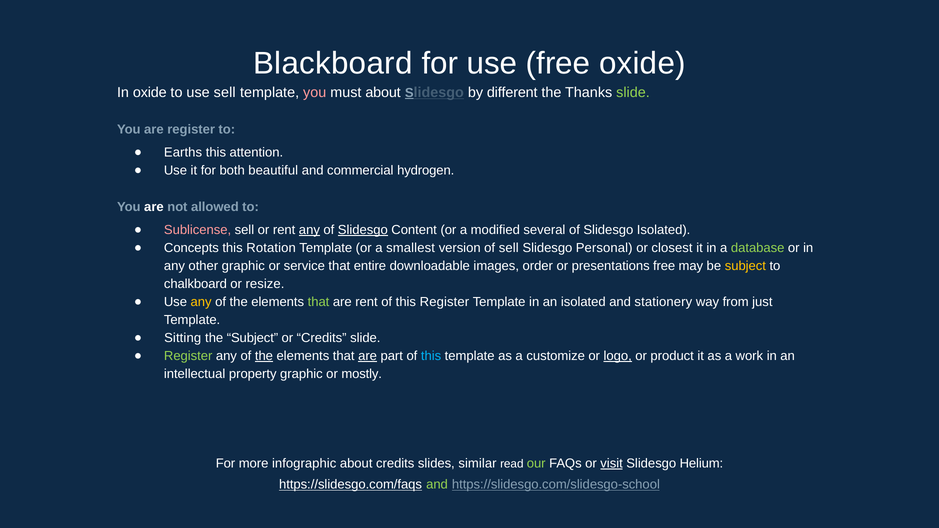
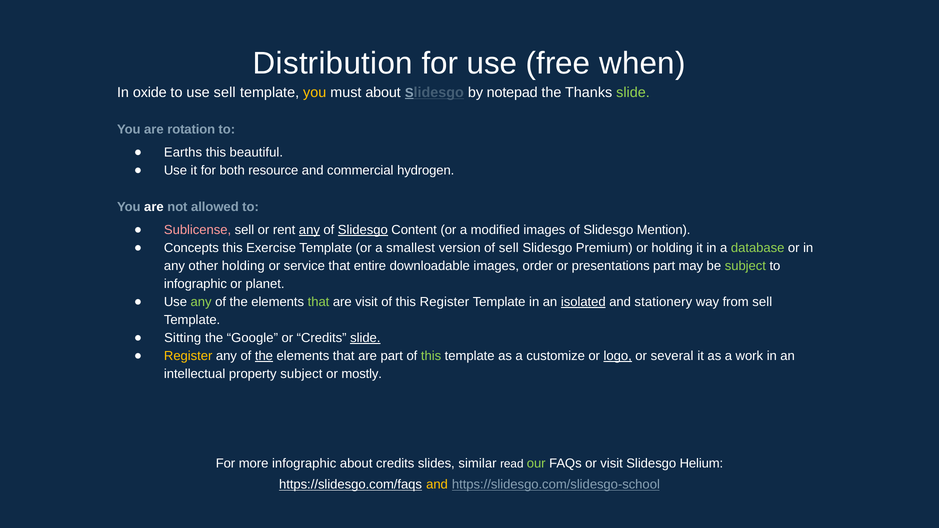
Blackboard: Blackboard -> Distribution (333, 64)
free oxide: oxide -> when (642, 64)
you colour: pink -> yellow (315, 92)
different: different -> notepad (512, 92)
are register: register -> rotation (191, 129)
attention: attention -> beautiful (256, 153)
beautiful: beautiful -> resource (273, 171)
modified several: several -> images (544, 230)
Slidesgo Isolated: Isolated -> Mention (664, 230)
Rotation: Rotation -> Exercise (271, 248)
Personal: Personal -> Premium (604, 248)
or closest: closest -> holding (672, 248)
other graphic: graphic -> holding (243, 266)
presentations free: free -> part (664, 266)
subject colour: yellow -> light green (745, 266)
chalkboard: chalkboard -> infographic (195, 284)
resize: resize -> planet (265, 284)
any colour: yellow -> light green (201, 302)
are rent: rent -> visit (366, 302)
isolated underline: none -> present (583, 302)
from just: just -> sell (762, 302)
the Subject: Subject -> Google (252, 338)
slide underline: none -> present (365, 338)
Register colour: light green -> yellow (188, 356)
are underline: present -> none (368, 356)
this colour: light blue -> light green (431, 356)
product: product -> several (672, 356)
property graphic: graphic -> subject (301, 374)
visit underline: present -> none (612, 463)
and colour: light green -> yellow (437, 485)
